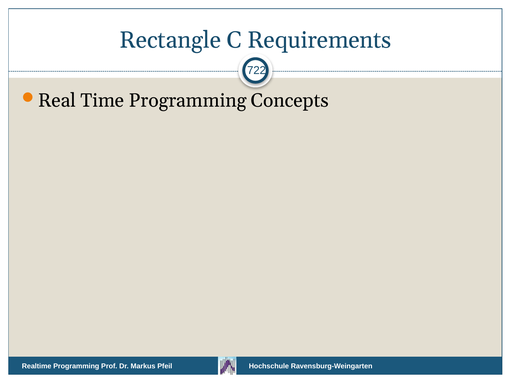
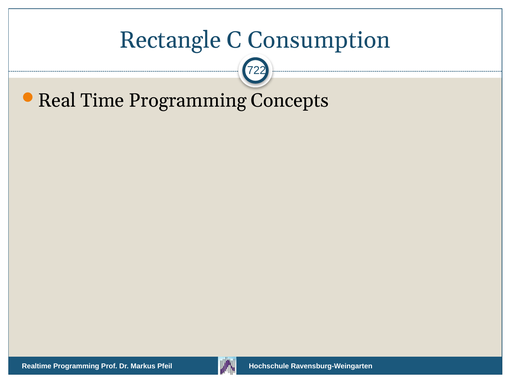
Requirements: Requirements -> Consumption (319, 40)
